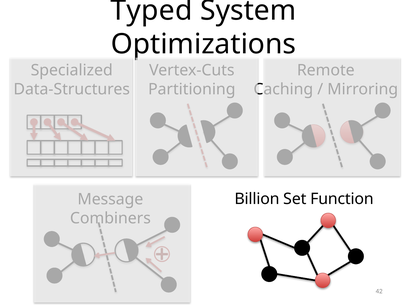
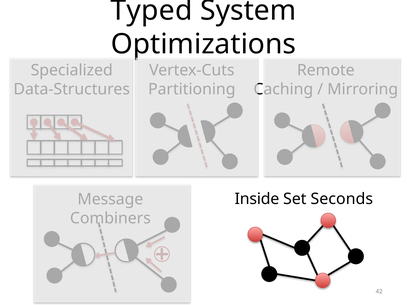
Billion: Billion -> Inside (257, 199)
Function: Function -> Seconds (342, 199)
